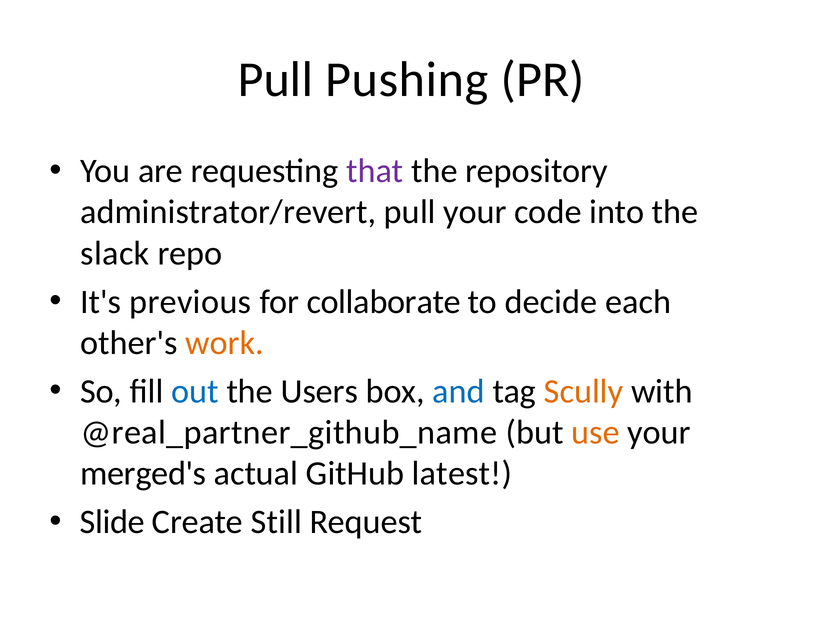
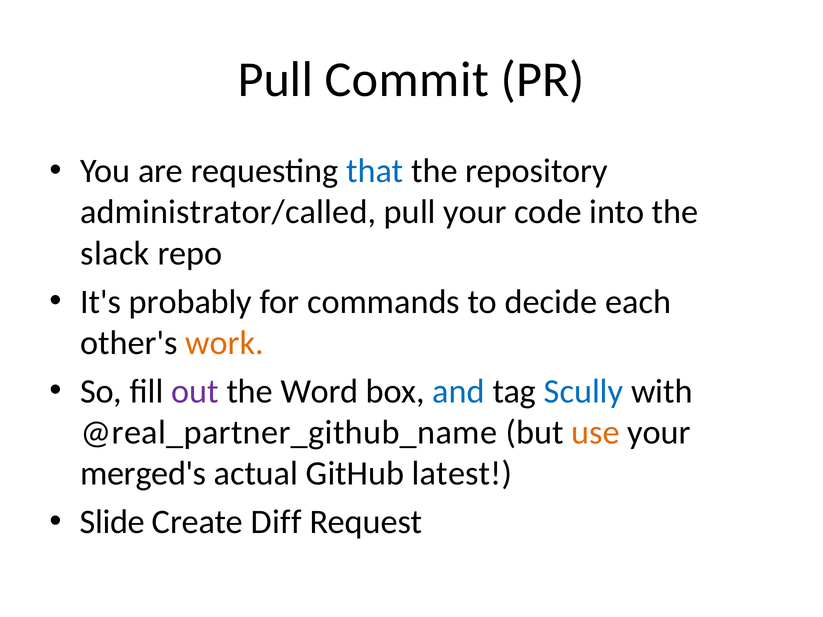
Pushing: Pushing -> Commit (407, 80)
that colour: purple -> blue (375, 171)
administrator/revert: administrator/revert -> administrator/called (228, 212)
previous: previous -> probably (190, 302)
collaborate: collaborate -> commands (384, 302)
out colour: blue -> purple (195, 392)
Users: Users -> Word (320, 392)
Scully colour: orange -> blue (584, 392)
Still: Still -> Diff (276, 522)
